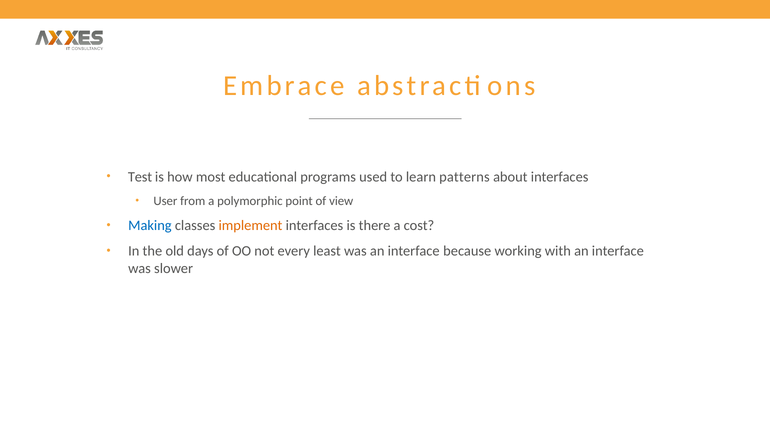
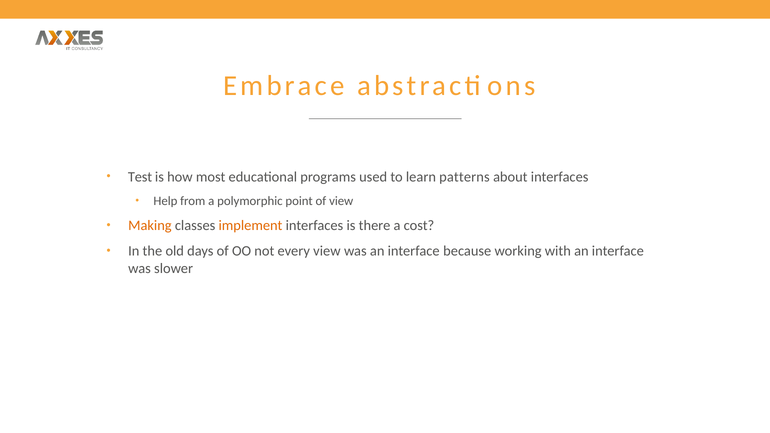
User: User -> Help (165, 201)
Making colour: blue -> orange (150, 226)
every least: least -> view (327, 251)
